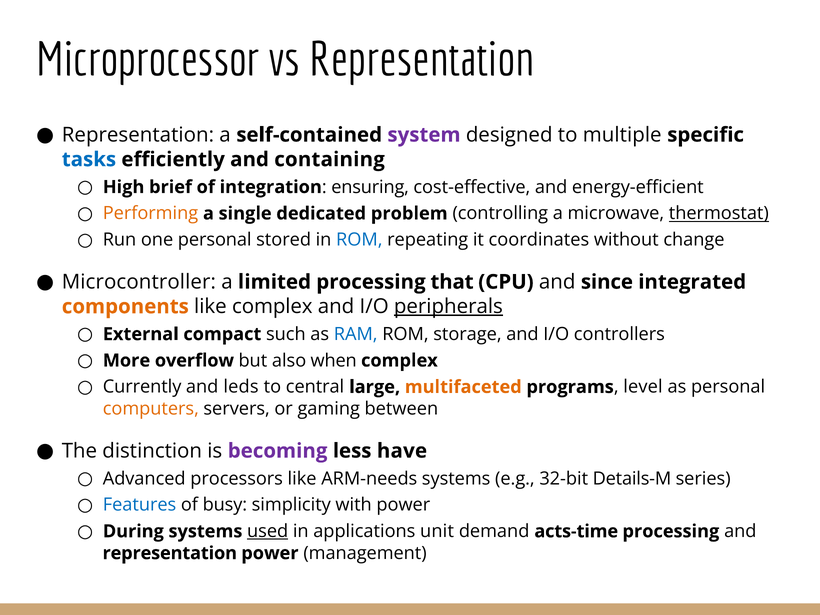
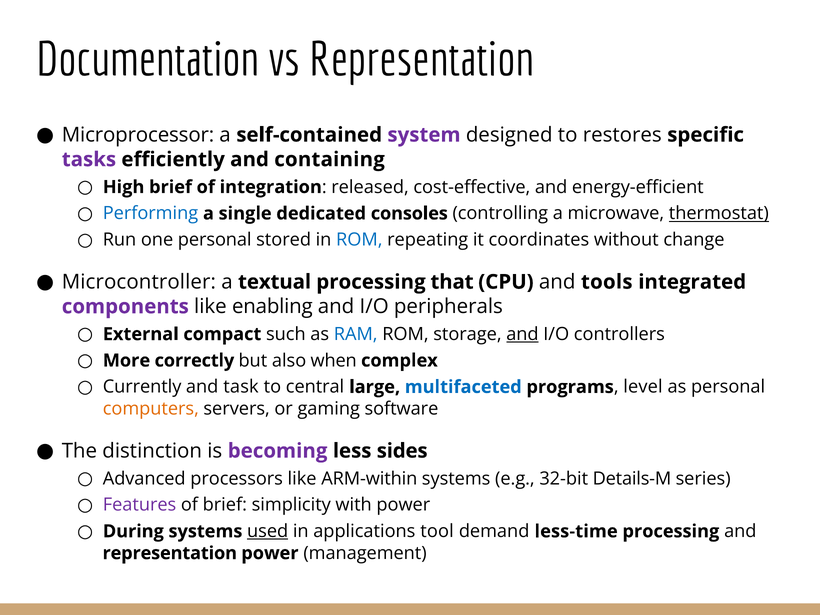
Microprocessor: Microprocessor -> Documentation (148, 60)
Representation: Representation -> Microprocessor (138, 135)
multiple: multiple -> restores (622, 135)
tasks colour: blue -> purple (89, 159)
ensuring: ensuring -> released (370, 187)
Performing colour: orange -> blue (150, 213)
problem: problem -> consoles (409, 213)
limited: limited -> textual (275, 282)
since: since -> tools (607, 282)
components colour: orange -> purple (125, 307)
like complex: complex -> enabling (272, 307)
peripherals underline: present -> none (448, 307)
and underline: none -> present (522, 334)
overflow: overflow -> correctly (194, 361)
leds: leds -> task (241, 387)
multifaceted colour: orange -> blue (463, 387)
between: between -> software (401, 409)
have: have -> sides (402, 451)
ARM-needs: ARM-needs -> ARM-within (369, 479)
Features colour: blue -> purple (140, 505)
of busy: busy -> brief (225, 505)
unit: unit -> tool (437, 531)
acts-time: acts-time -> less-time (576, 531)
